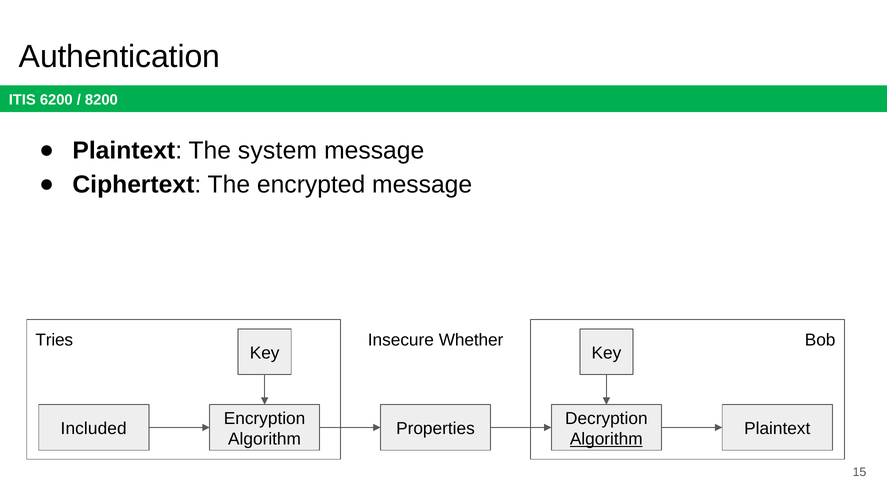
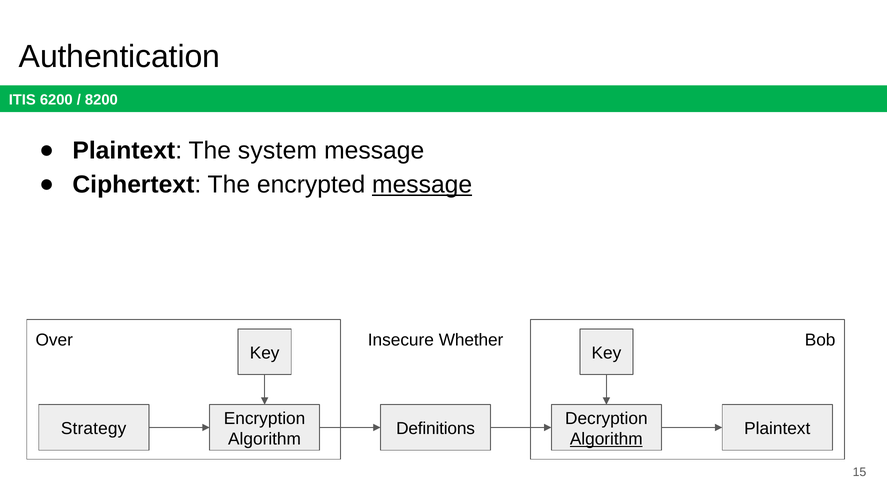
message underline: none -> present (422, 185)
Tries: Tries -> Over (54, 340)
Included: Included -> Strategy (94, 429)
Properties: Properties -> Definitions (436, 429)
